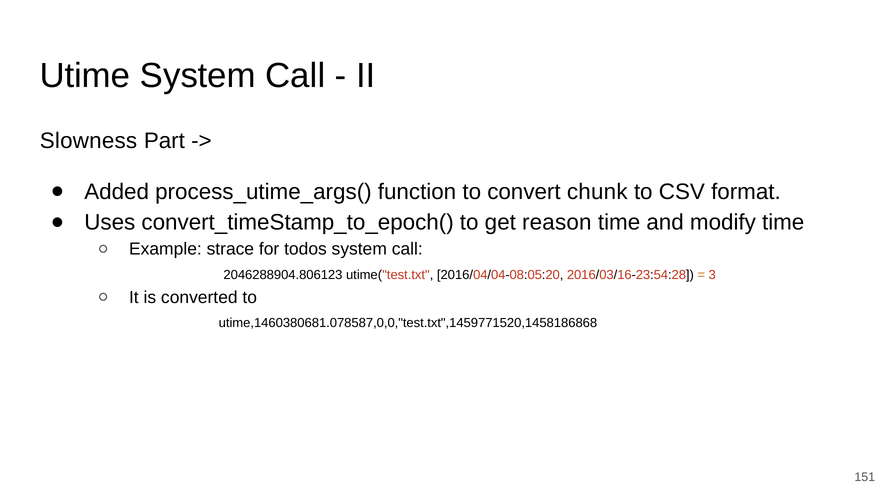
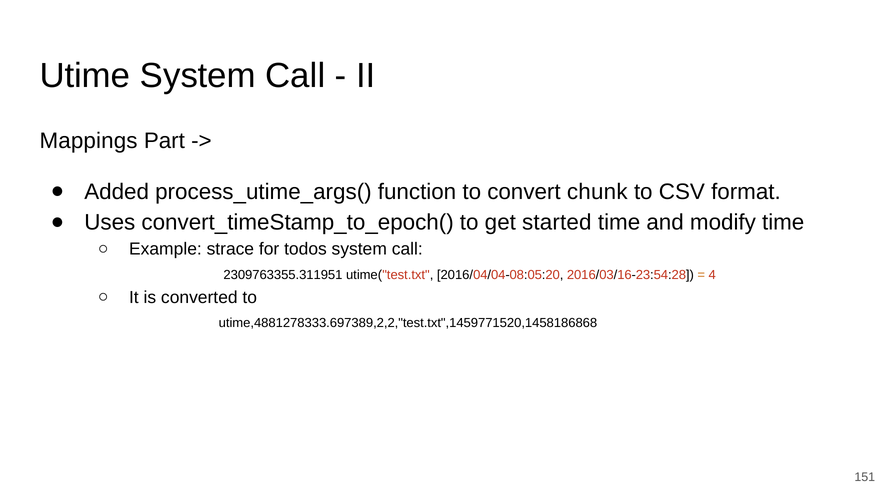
Slowness: Slowness -> Mappings (89, 141)
reason: reason -> started (557, 223)
2046288904.806123: 2046288904.806123 -> 2309763355.311951 (283, 275)
3: 3 -> 4 (712, 275)
utime,1460380681.078587,0,0,"test.txt",1459771520,1458186868: utime,1460380681.078587,0,0,"test.txt",1459771520,1458186868 -> utime,4881278333.697389,2,2,"test.txt",1459771520,1458186868 (408, 323)
